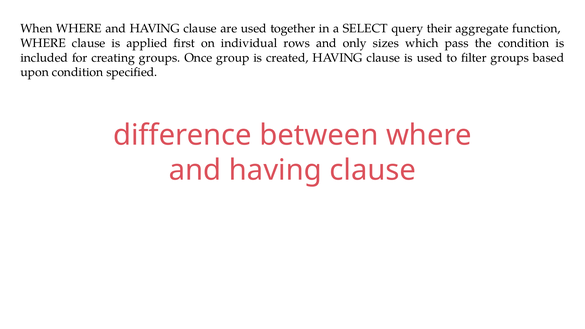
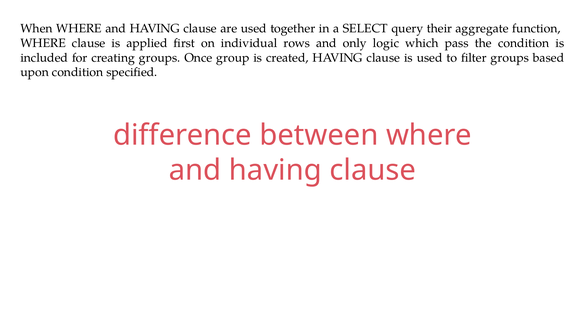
sizes: sizes -> logic (386, 43)
